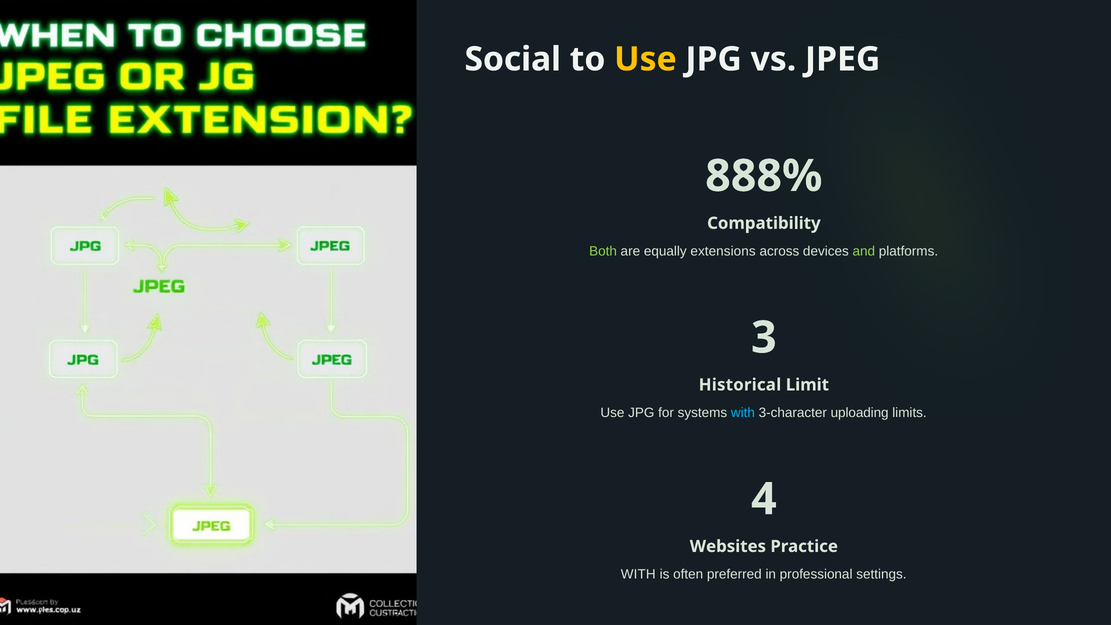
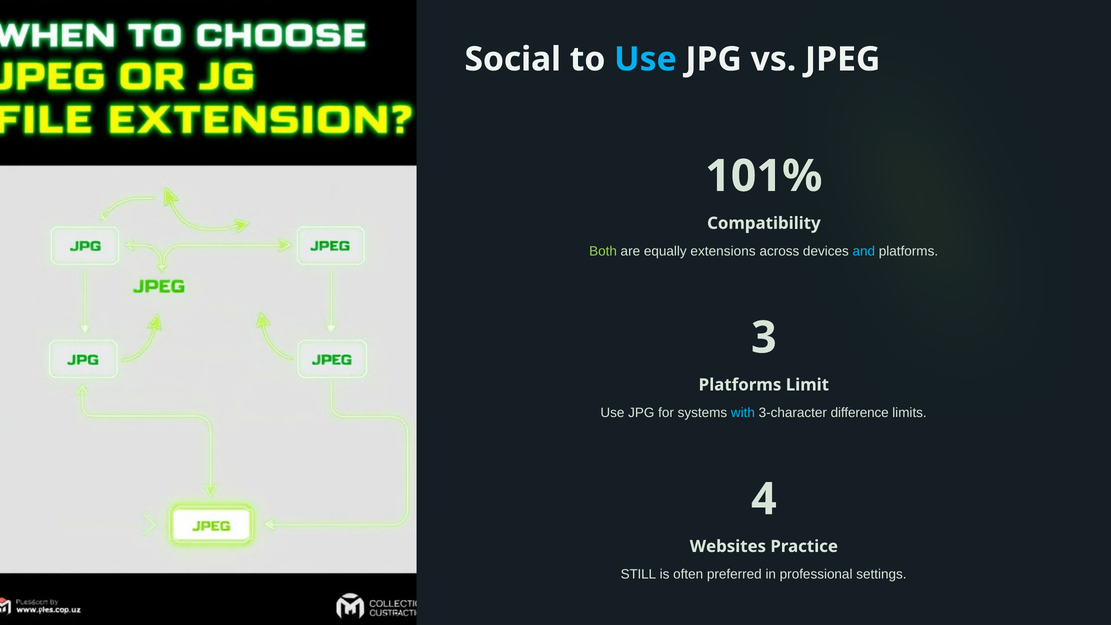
Use colour: yellow -> light blue (645, 59)
888%: 888% -> 101% (764, 176)
and colour: light green -> light blue (864, 251)
Historical: Historical -> Platforms (740, 385)
uploading: uploading -> difference (860, 413)
WITH: WITH -> STILL (638, 574)
